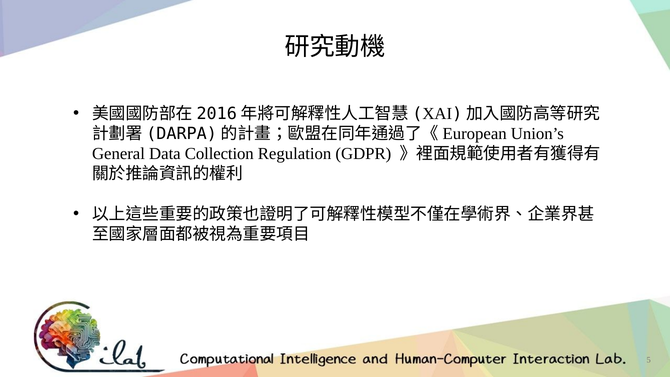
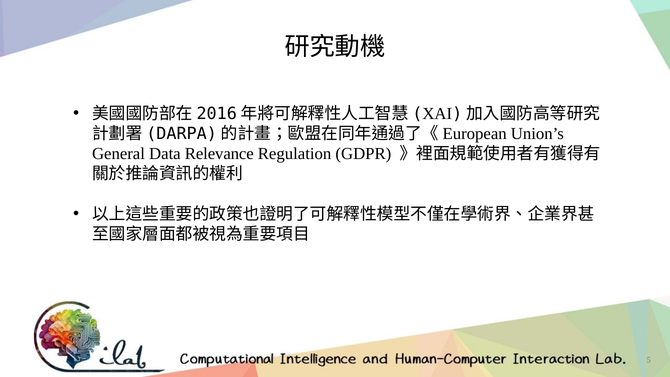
Collection: Collection -> Relevance (219, 154)
